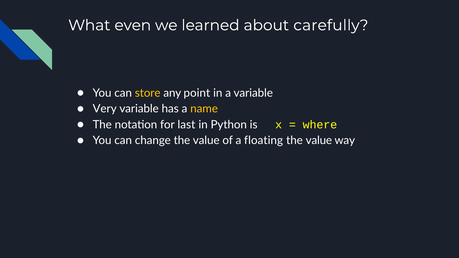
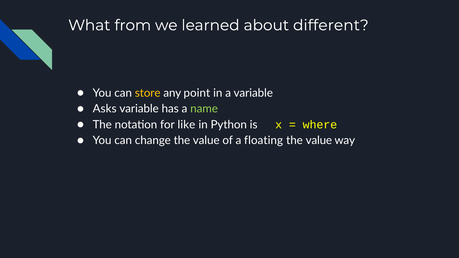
even: even -> from (133, 25)
carefully: carefully -> different (331, 25)
Very: Very -> Asks (105, 109)
name colour: yellow -> light green (204, 109)
last: last -> like (186, 125)
